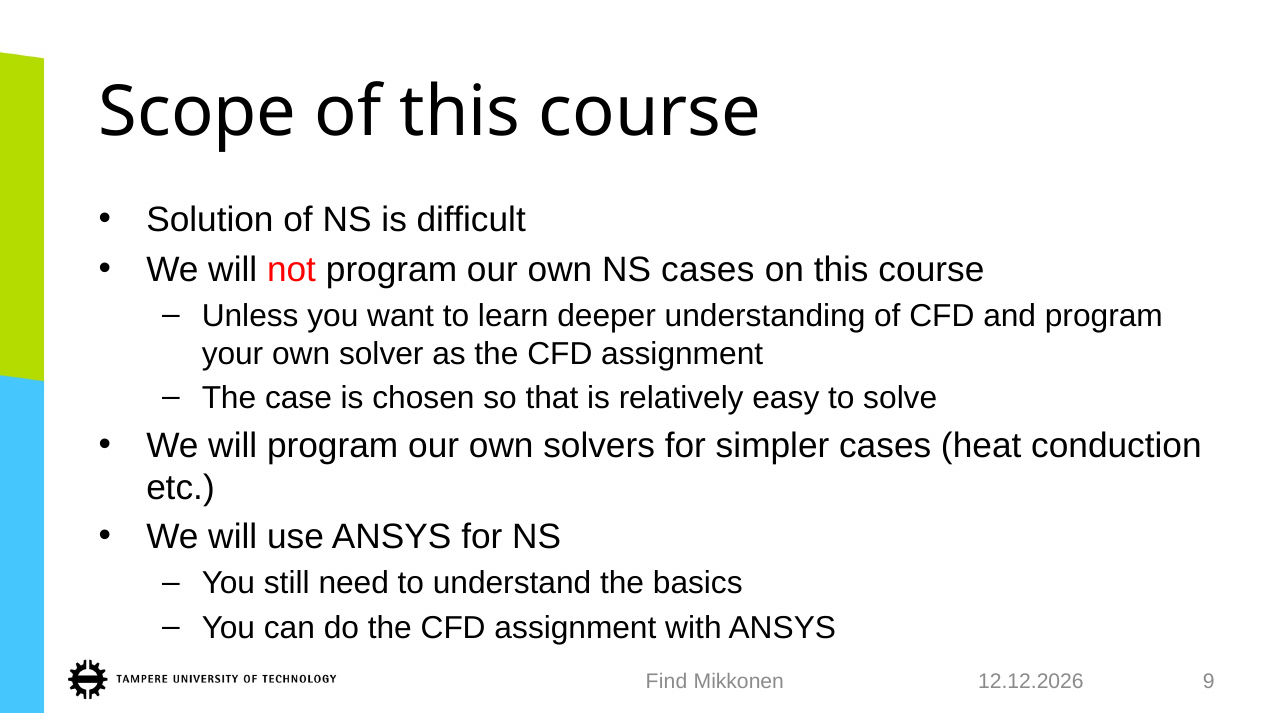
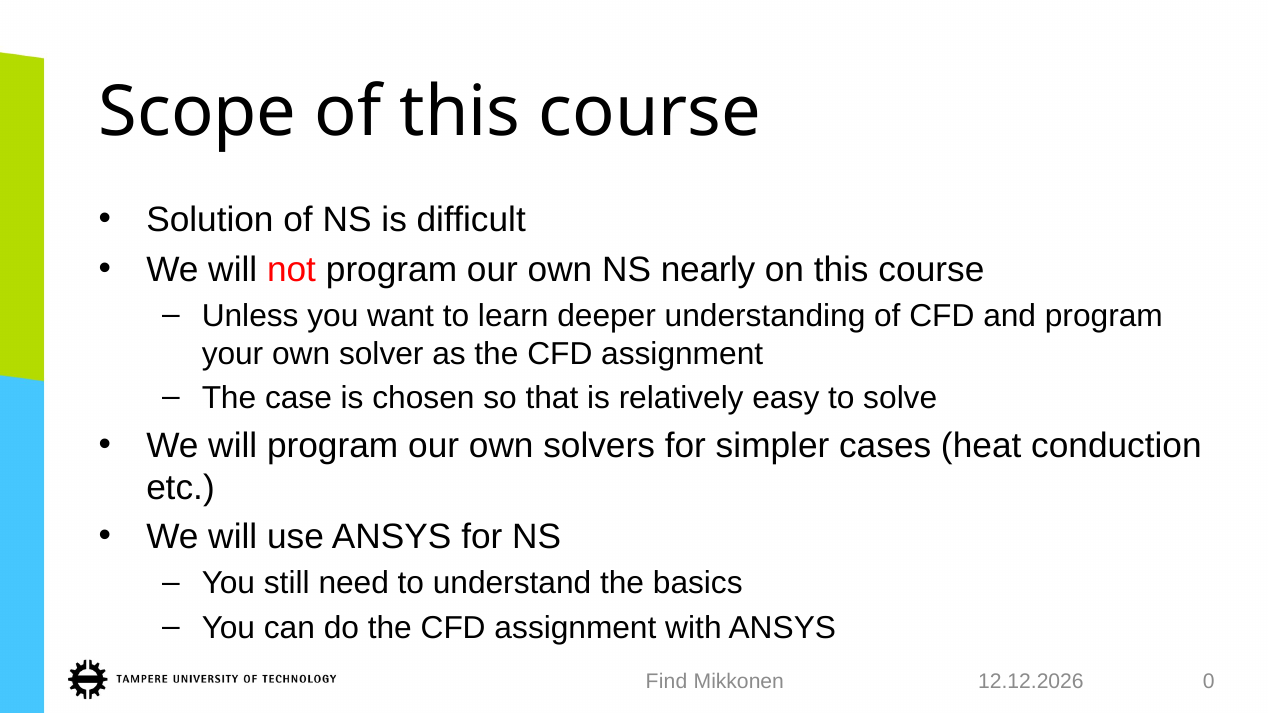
NS cases: cases -> nearly (708, 270)
9: 9 -> 0 (1209, 681)
